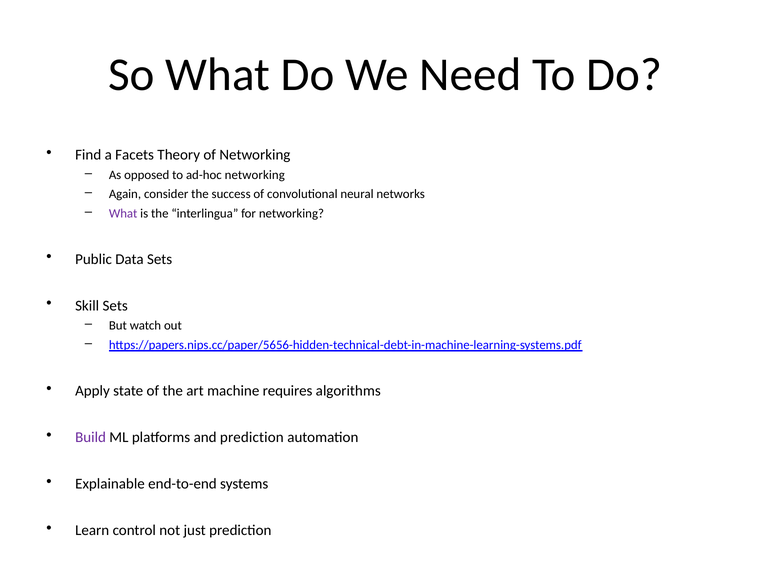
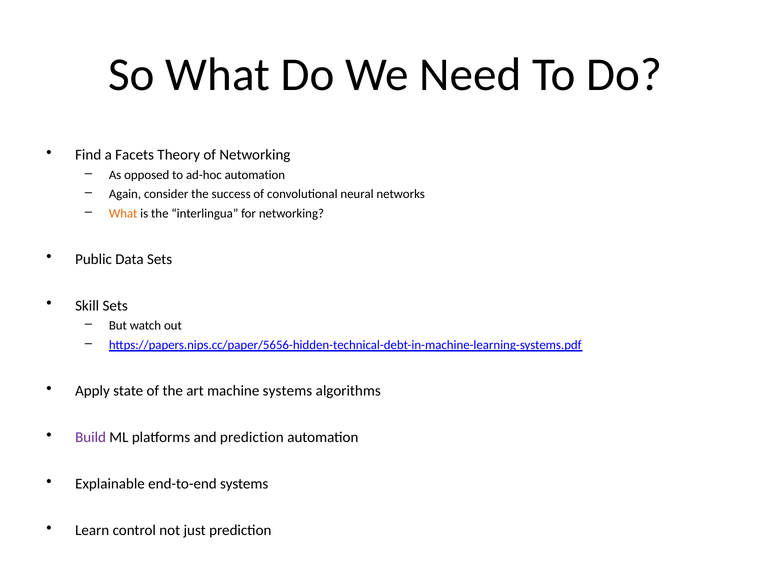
ad-hoc networking: networking -> automation (255, 175)
What colour: purple -> orange (123, 214)
machine requires: requires -> systems (287, 391)
